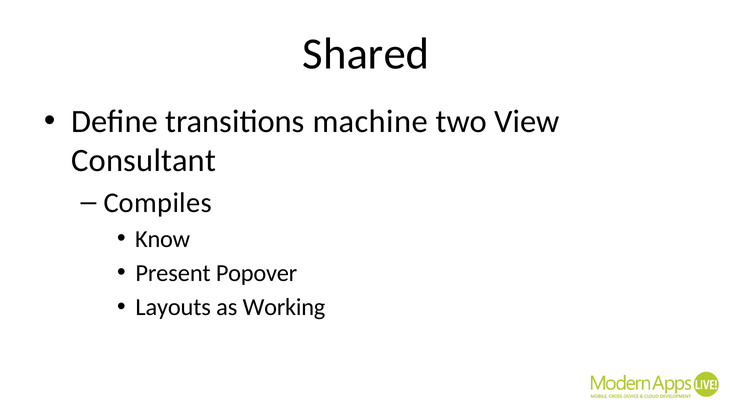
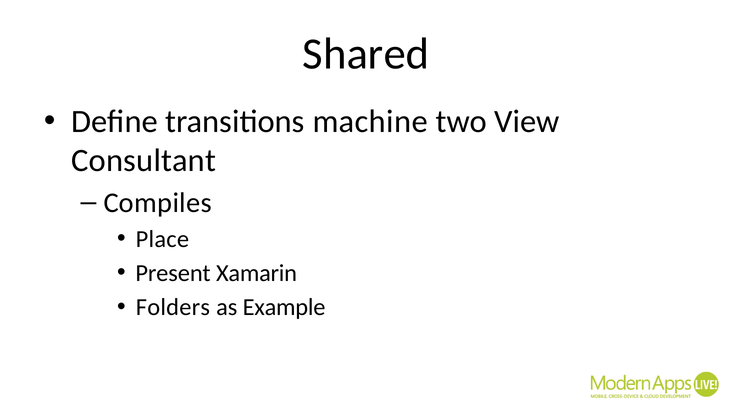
Know: Know -> Place (162, 239)
Popover: Popover -> Xamarin (257, 273)
Layouts: Layouts -> Folders (173, 307)
Working: Working -> Example (284, 307)
